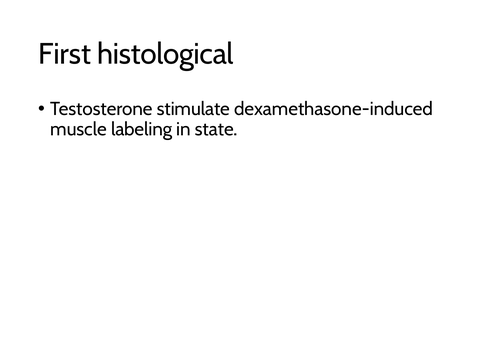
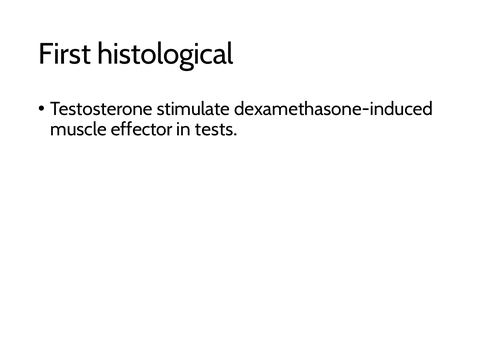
labeling: labeling -> effector (142, 129)
state: state -> tests (216, 129)
